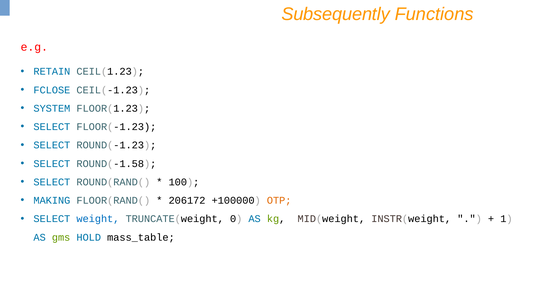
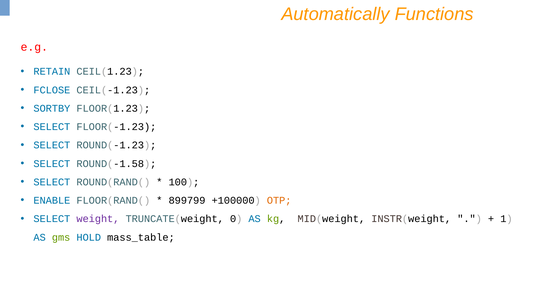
Subsequently: Subsequently -> Automatically (336, 14)
SYSTEM: SYSTEM -> SORTBY (52, 108)
MAKING: MAKING -> ENABLE (52, 201)
206172: 206172 -> 899799 (187, 201)
weight colour: blue -> purple (98, 219)
